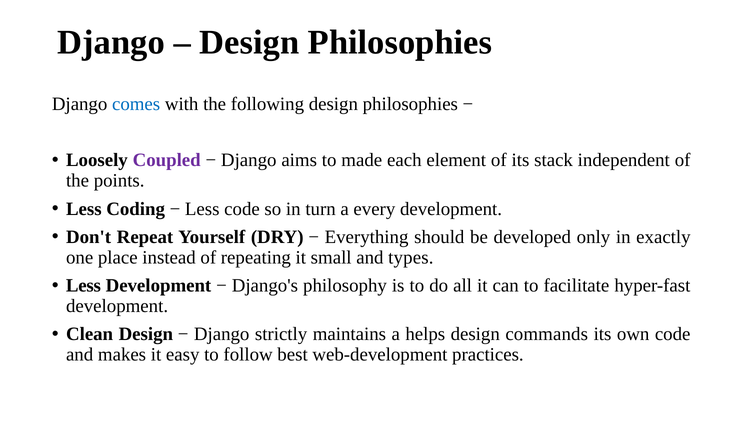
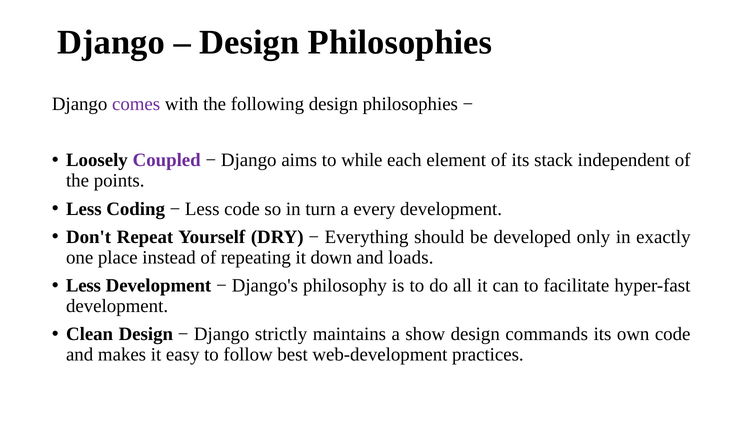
comes colour: blue -> purple (136, 104)
made: made -> while (362, 160)
small: small -> down (331, 257)
types: types -> loads (411, 257)
helps: helps -> show (425, 334)
